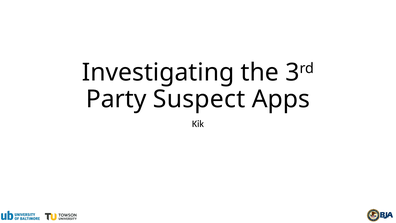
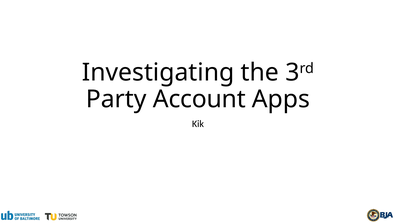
Suspect: Suspect -> Account (199, 99)
